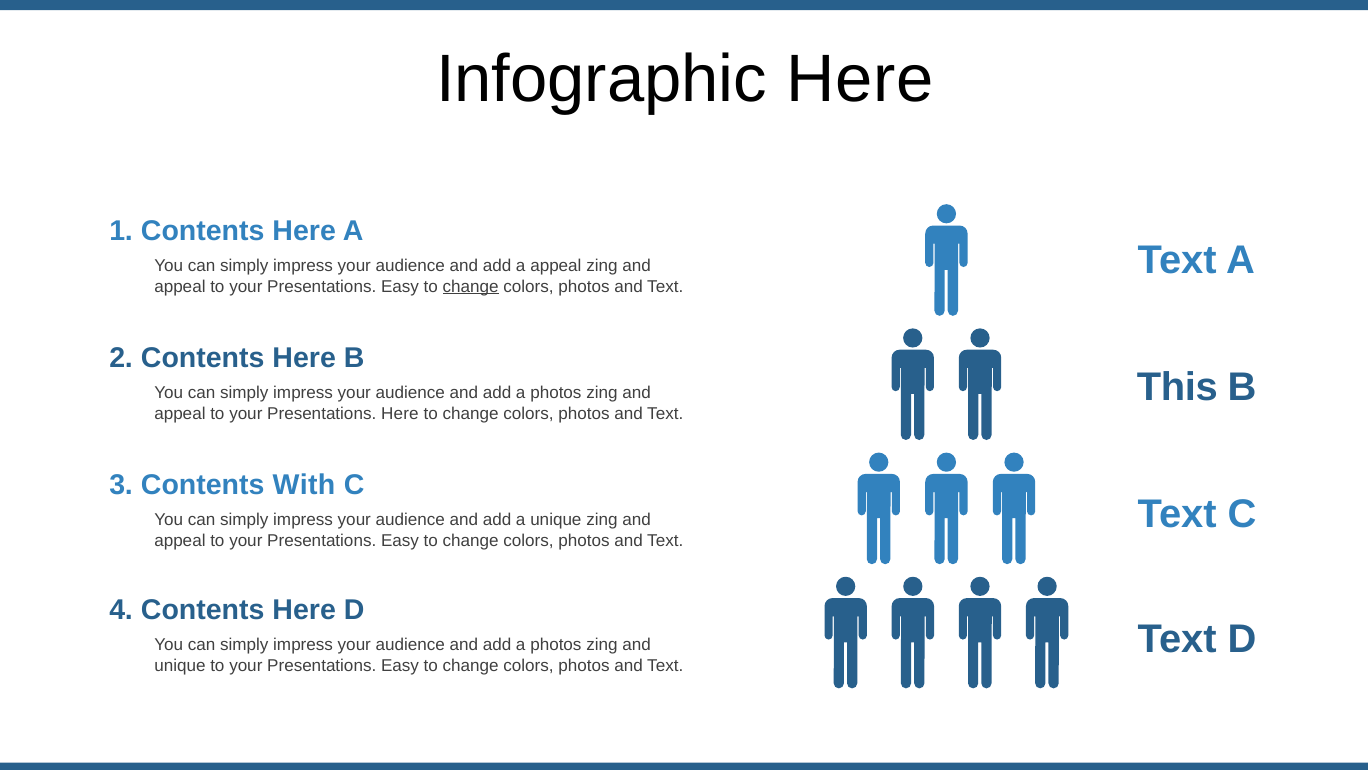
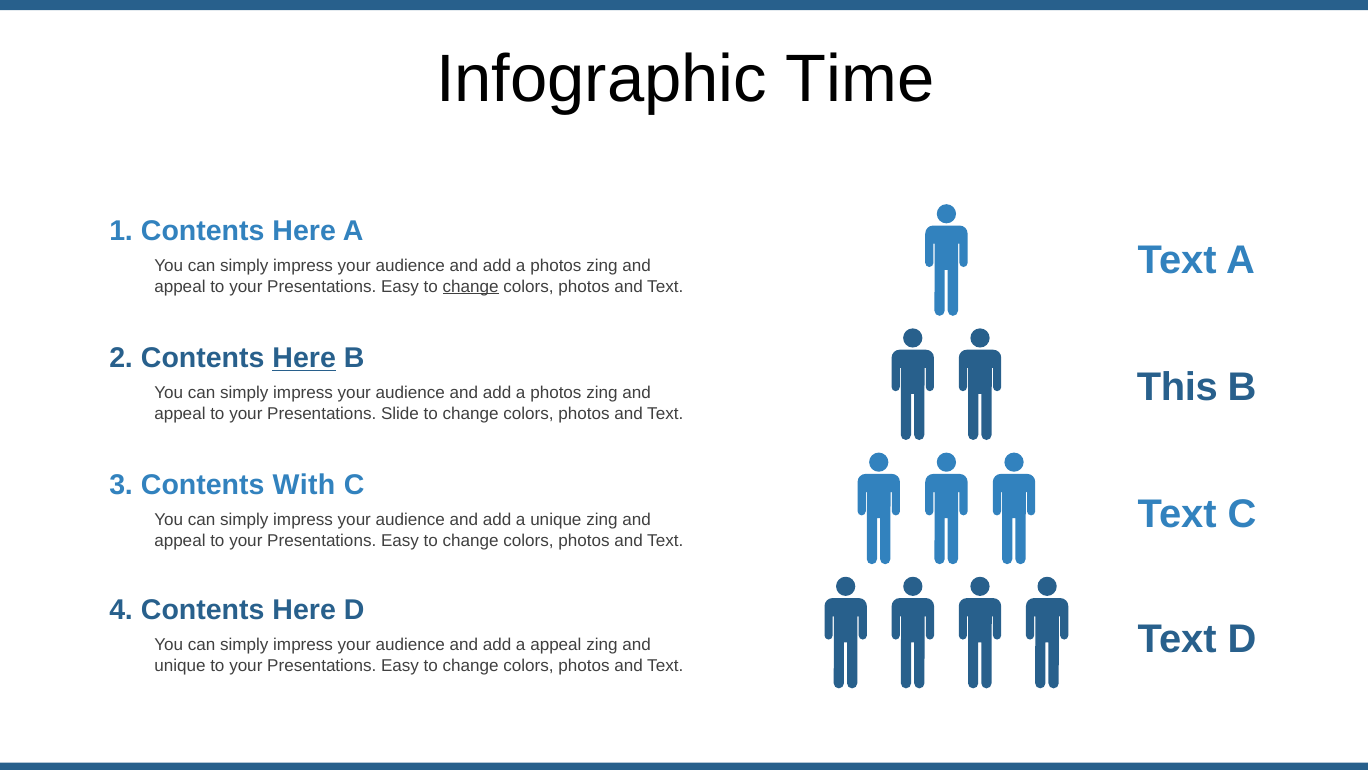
Infographic Here: Here -> Time (860, 79)
appeal: appeal -> photos (556, 266)
Here underline: none -> present (304, 358)
Presentations Here: Here -> Slide (400, 413)
photos: photos -> appeal (556, 645)
